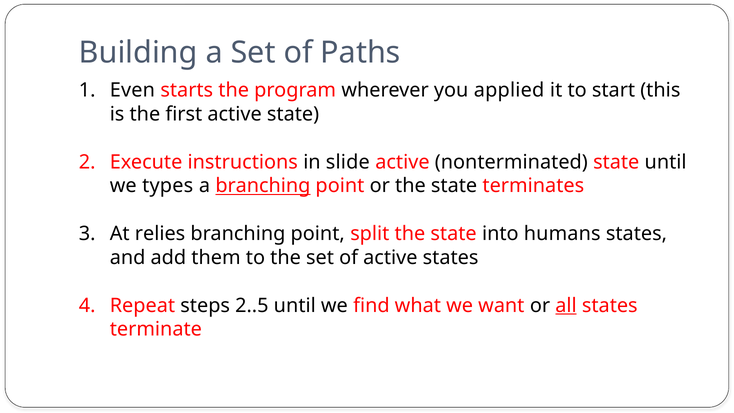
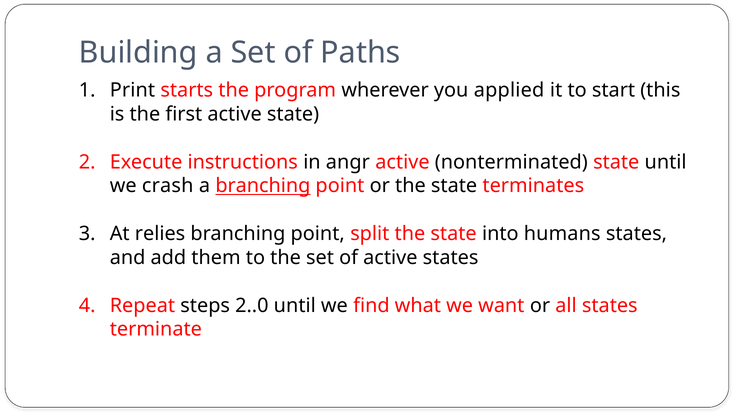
Even: Even -> Print (132, 90)
slide: slide -> angr (348, 162)
types: types -> crash (168, 186)
2..5: 2..5 -> 2..0 (252, 305)
all underline: present -> none (566, 305)
